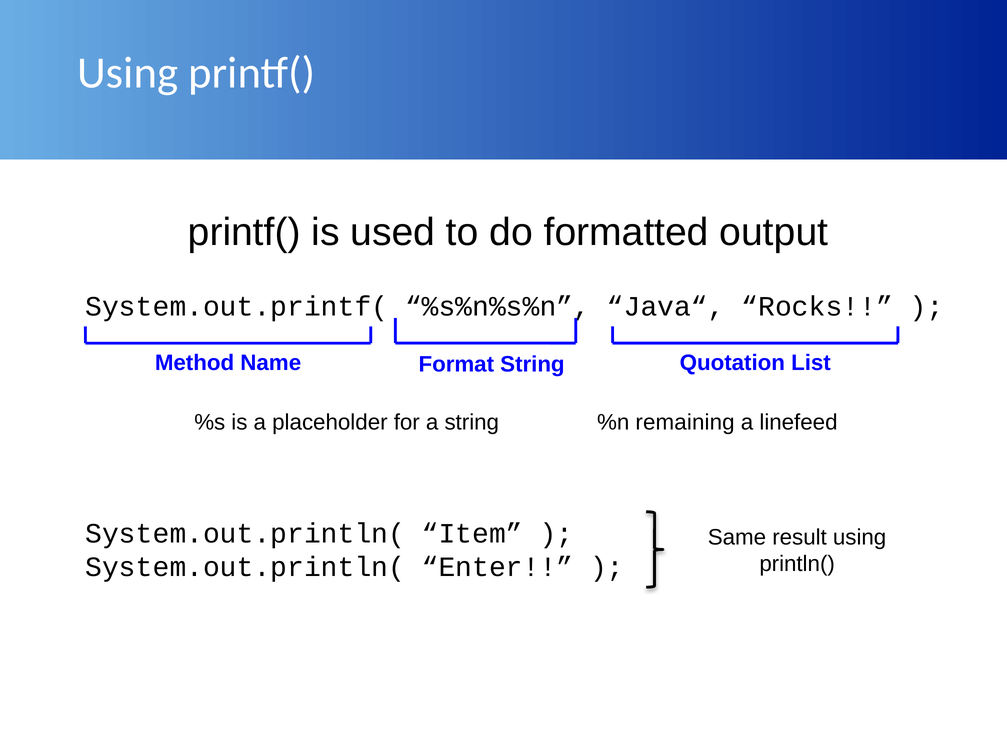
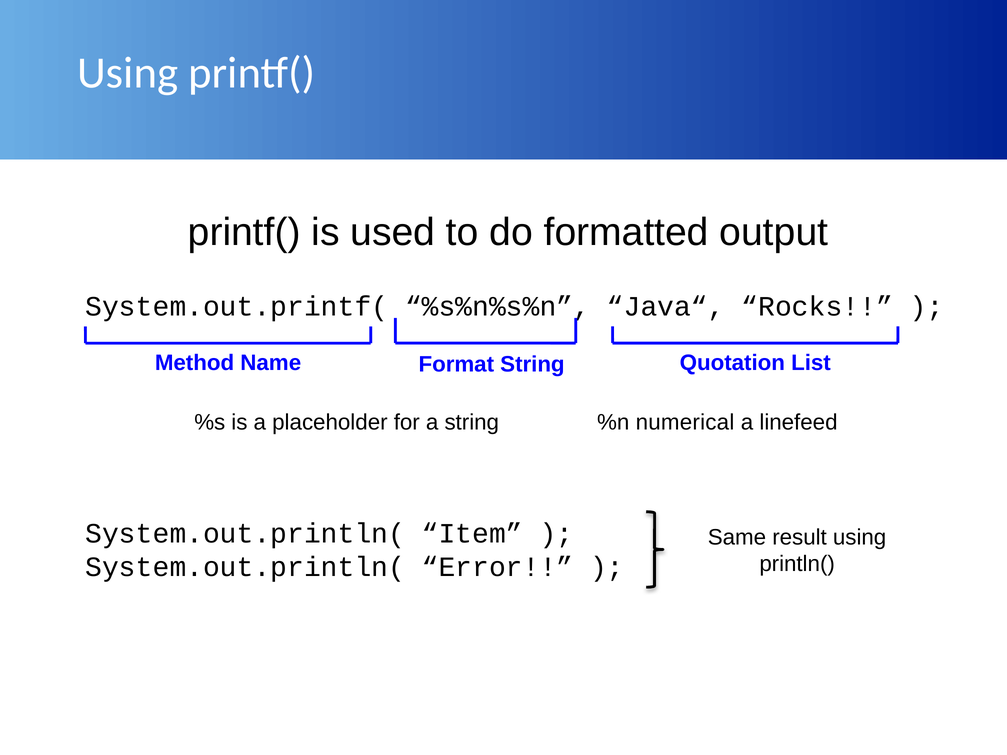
remaining: remaining -> numerical (685, 423)
Enter: Enter -> Error (498, 567)
